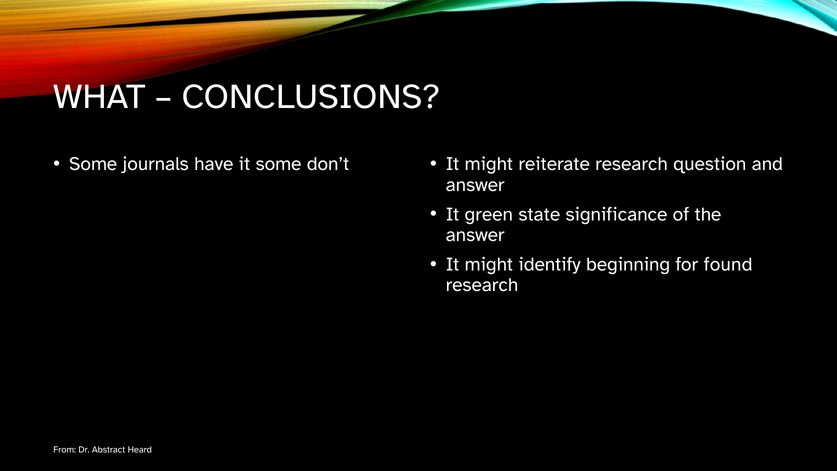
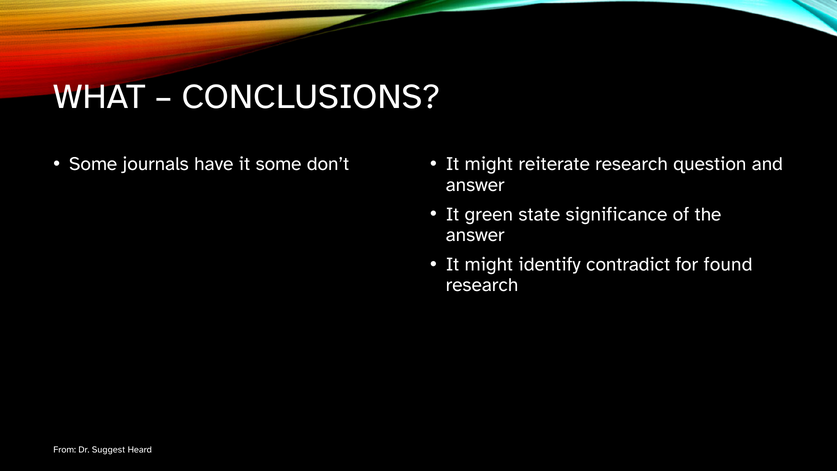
beginning: beginning -> contradict (628, 264)
Abstract: Abstract -> Suggest (109, 450)
